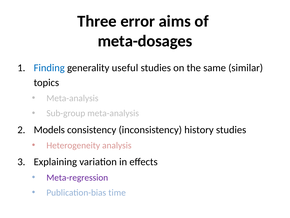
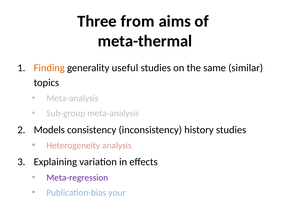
error: error -> from (138, 21)
meta-dosages: meta-dosages -> meta-thermal (145, 41)
Finding colour: blue -> orange (49, 68)
time: time -> your (117, 192)
